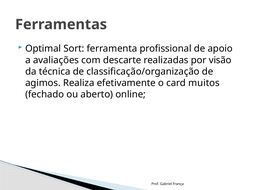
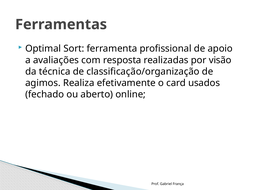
descarte: descarte -> resposta (122, 60)
muitos: muitos -> usados (204, 83)
